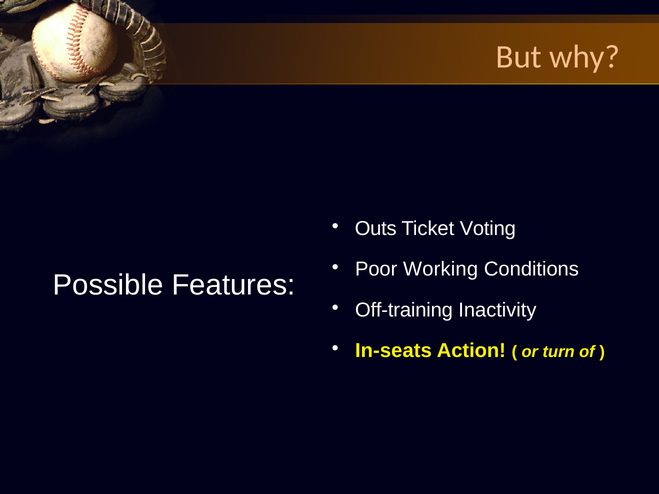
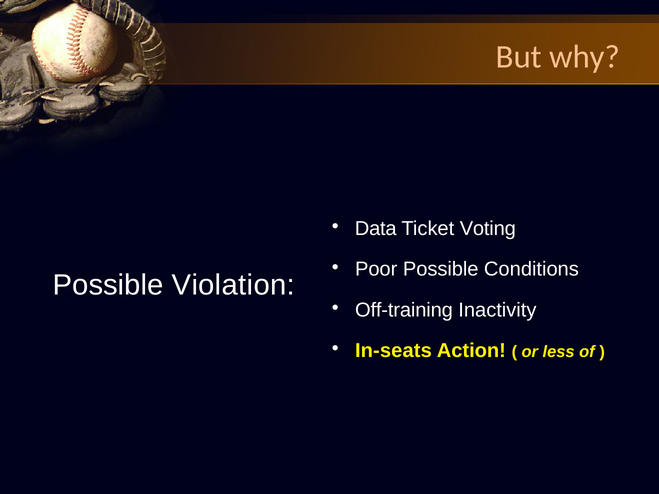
Outs: Outs -> Data (376, 229)
Poor Working: Working -> Possible (441, 269)
Features: Features -> Violation (233, 285)
turn: turn -> less (559, 352)
